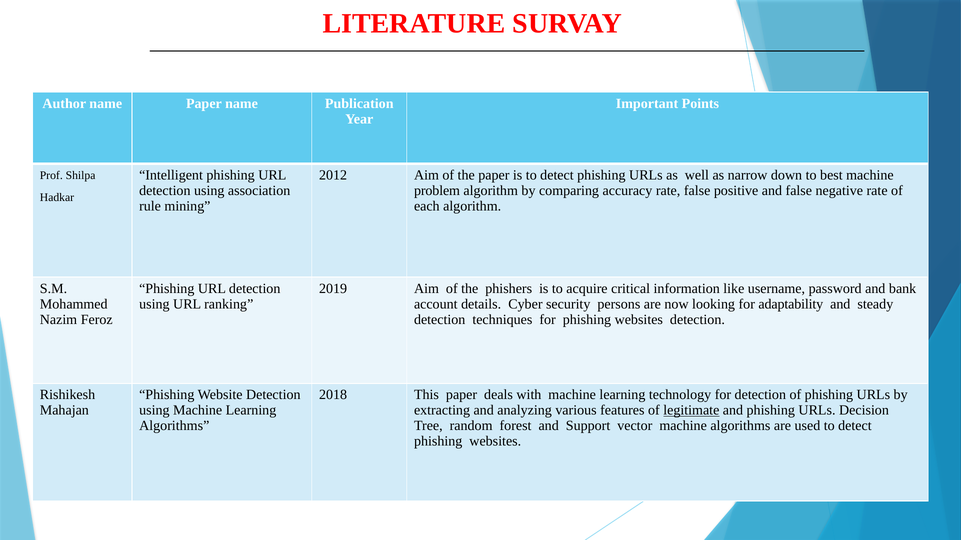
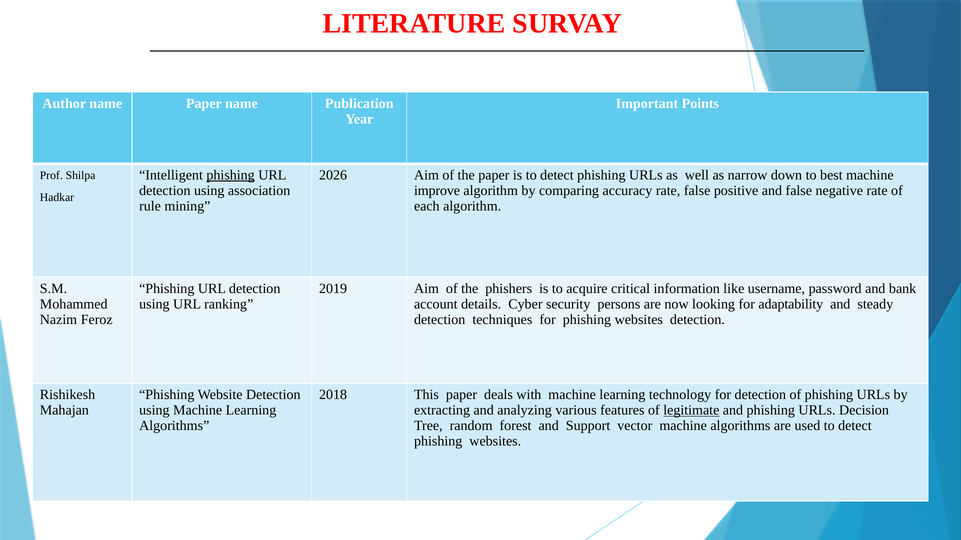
phishing underline: none -> present (231, 175)
2012: 2012 -> 2026 (333, 175)
problem: problem -> improve (437, 191)
